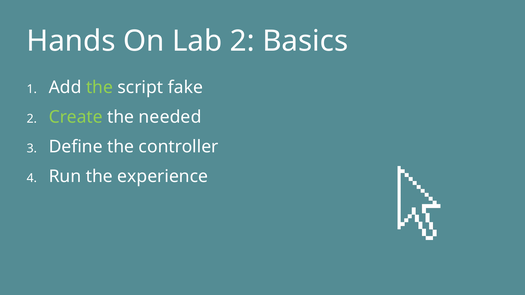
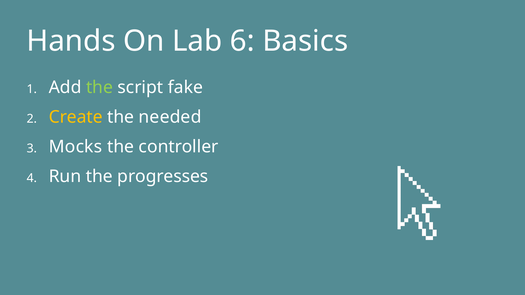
Lab 2: 2 -> 6 (242, 41)
Create colour: light green -> yellow (76, 117)
Define: Define -> Mocks (76, 147)
experience: experience -> progresses (163, 177)
